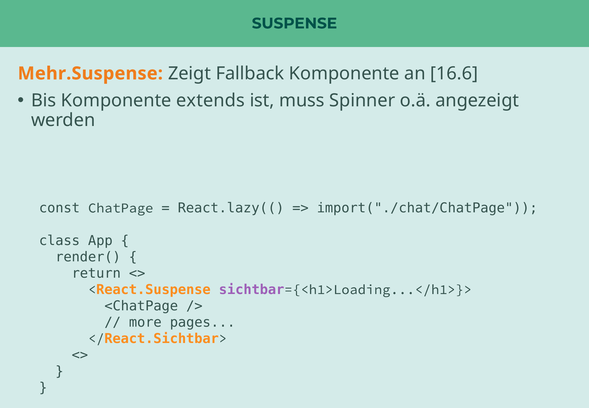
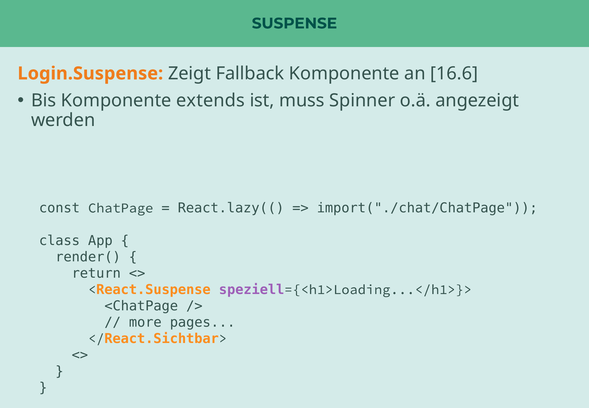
Mehr.Suspense: Mehr.Suspense -> Login.Suspense (90, 73)
sichtbar: sichtbar -> speziell (252, 289)
